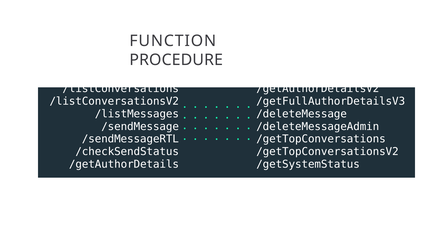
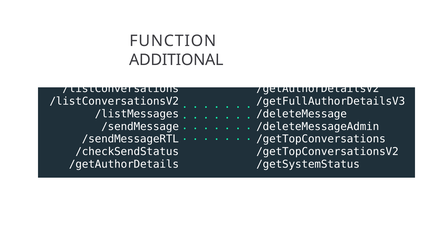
PROCEDURE: PROCEDURE -> ADDITIONAL (176, 60)
